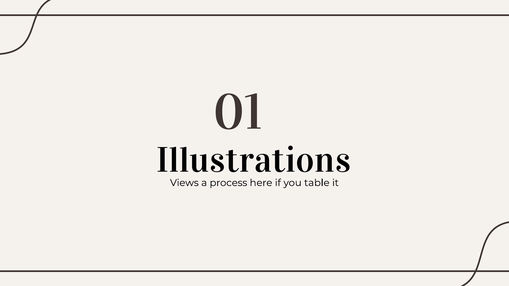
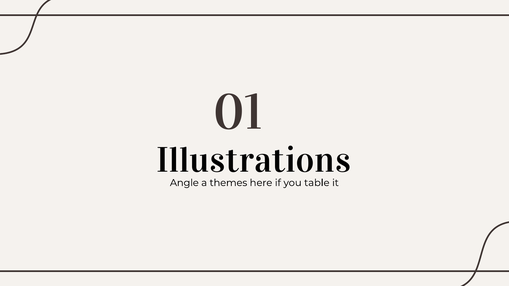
Views: Views -> Angle (184, 183)
process: process -> themes (228, 183)
